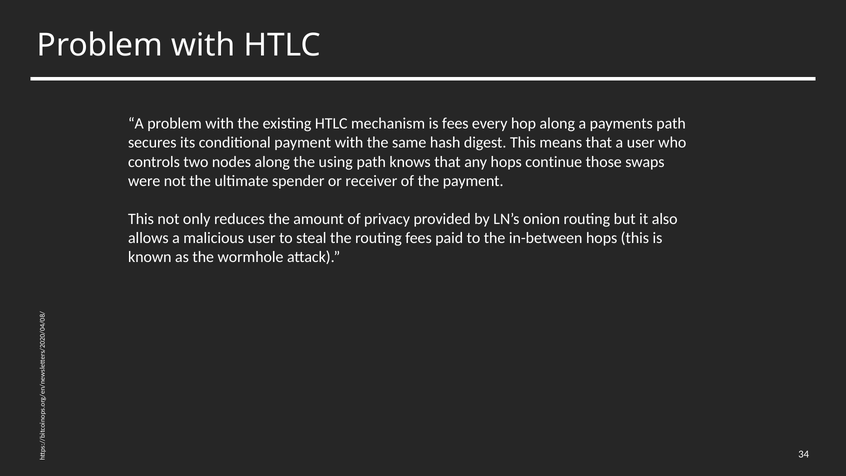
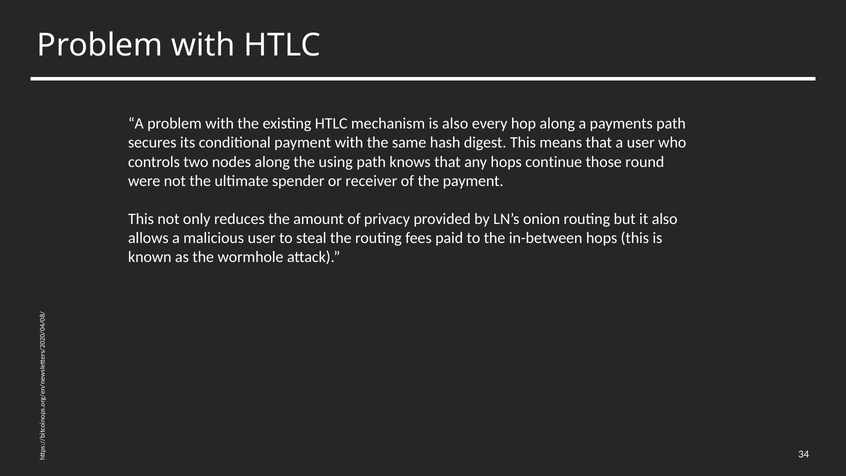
is fees: fees -> also (455, 124)
swaps: swaps -> round (645, 162)
